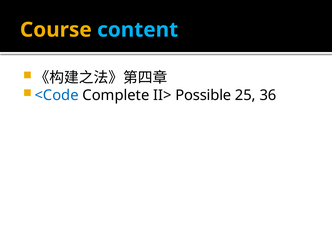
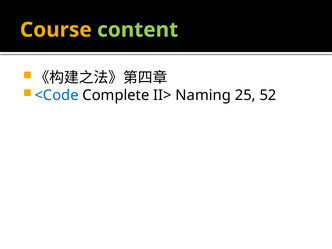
content colour: light blue -> light green (138, 30)
Possible: Possible -> Naming (203, 95)
36: 36 -> 52 (268, 95)
